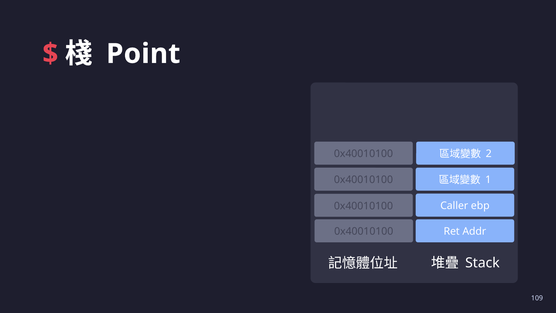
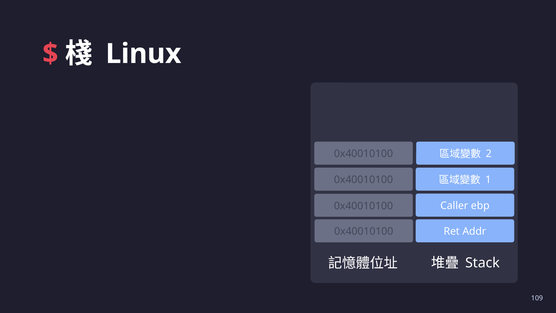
Point: Point -> Linux (143, 54)
